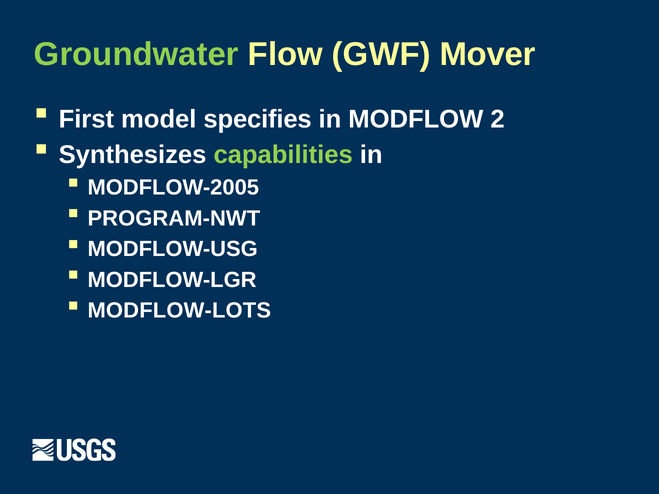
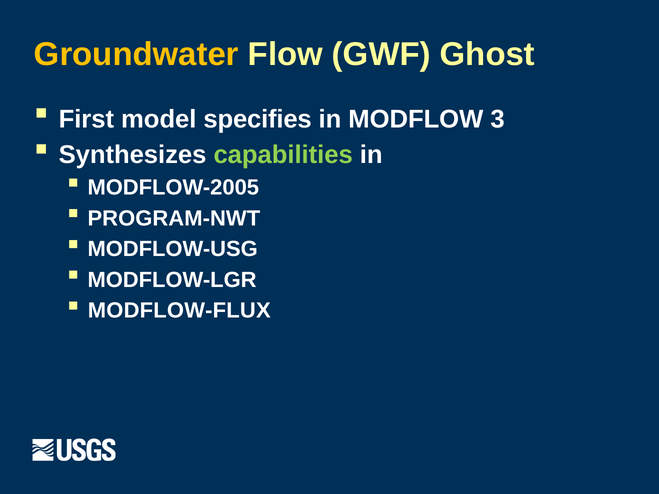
Groundwater colour: light green -> yellow (136, 54)
Mover: Mover -> Ghost (487, 54)
2: 2 -> 3 (498, 119)
MODFLOW-LOTS: MODFLOW-LOTS -> MODFLOW-FLUX (179, 311)
